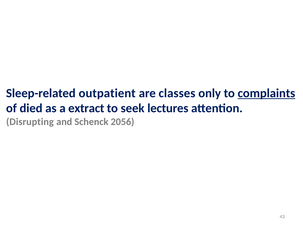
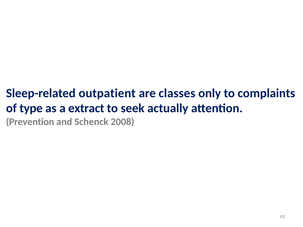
complaints underline: present -> none (266, 93)
died: died -> type (31, 108)
lectures: lectures -> actually (168, 108)
Disrupting: Disrupting -> Prevention (30, 122)
2056: 2056 -> 2008 (122, 122)
